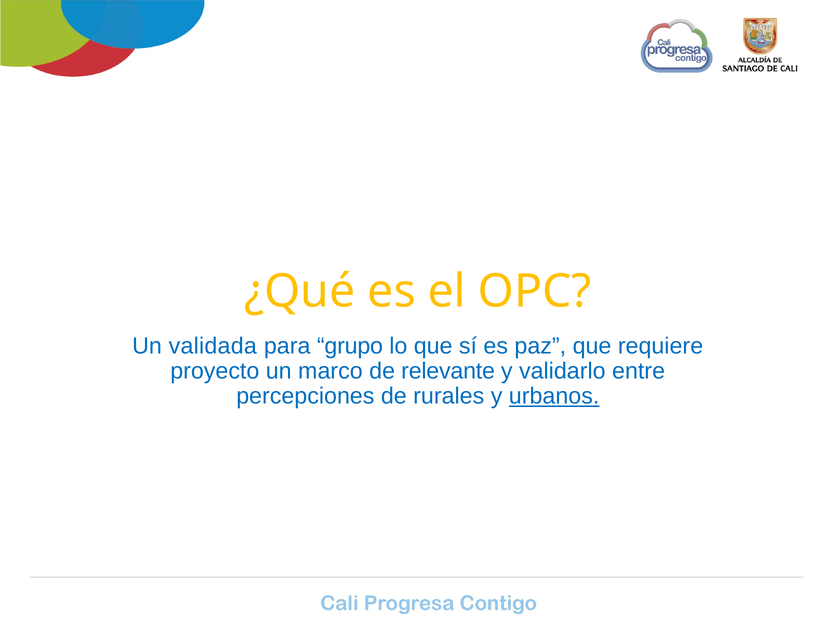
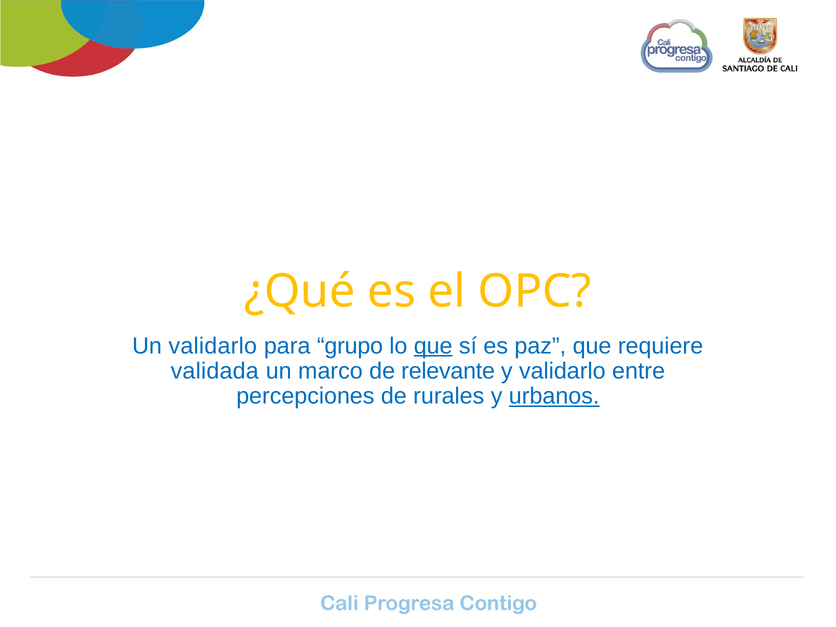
Un validada: validada -> validarlo (213, 346)
que underline: none -> present (433, 346)
proyecto: proyecto -> validada (215, 371)
